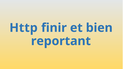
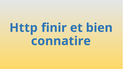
reportant: reportant -> connatire (61, 41)
